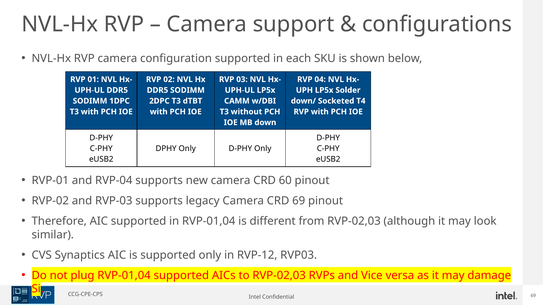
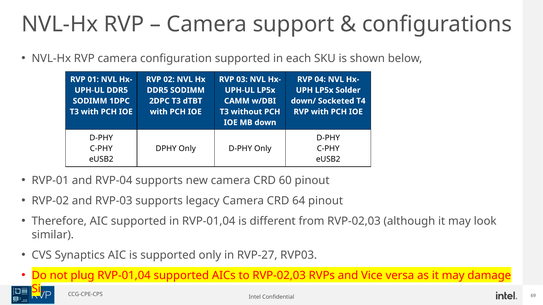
CRD 69: 69 -> 64 (299, 201)
RVP-12: RVP-12 -> RVP-27 (257, 255)
